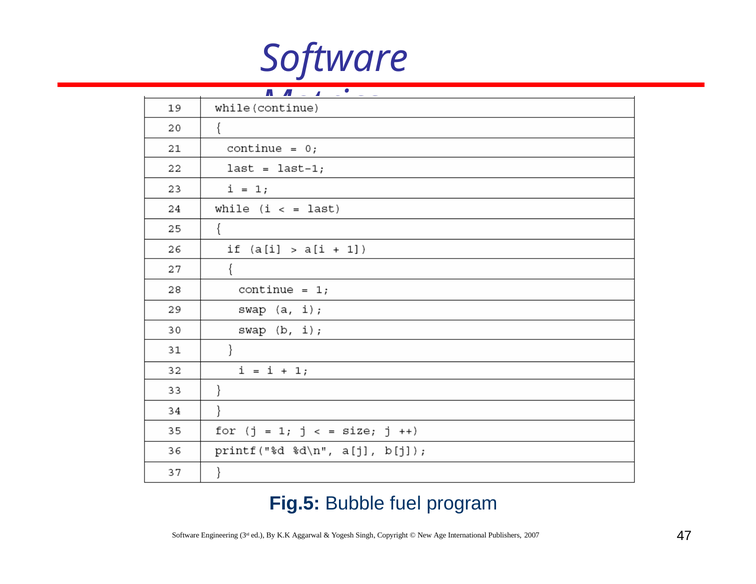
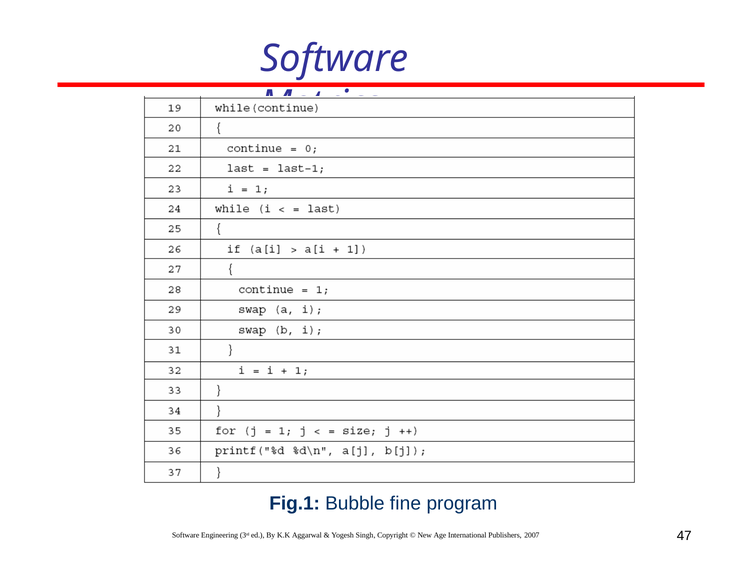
Fig.5: Fig.5 -> Fig.1 (295, 504)
fuel: fuel -> fine (405, 504)
